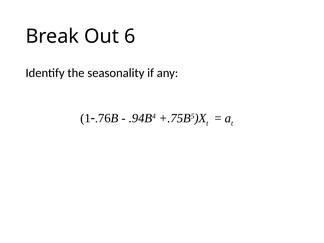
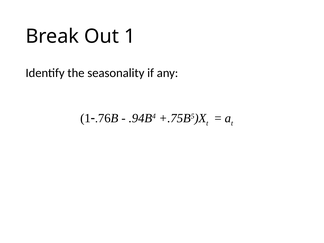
Out 6: 6 -> 1 (130, 36)
